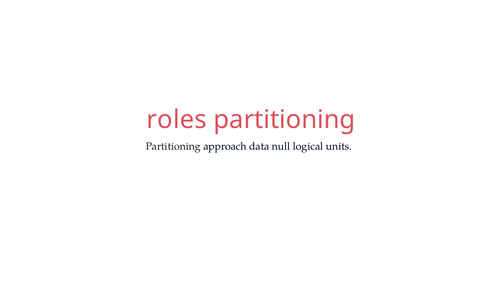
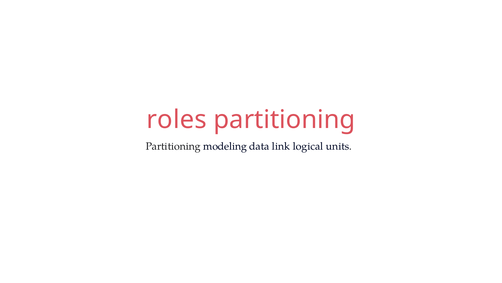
approach: approach -> modeling (225, 146)
null: null -> link (281, 146)
